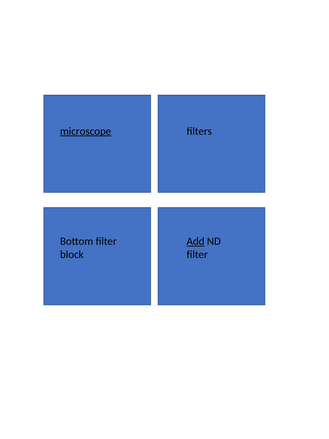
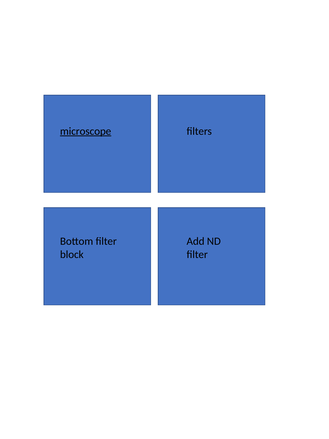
Add underline: present -> none (196, 241)
